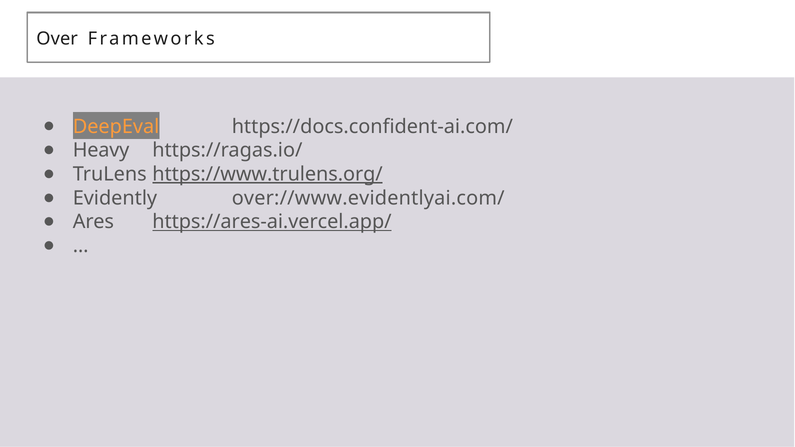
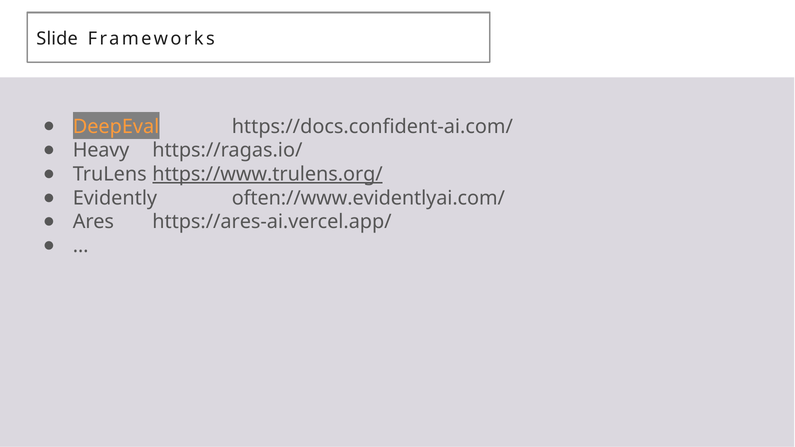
Over: Over -> Slide (57, 39)
over://www.evidentlyai.com/: over://www.evidentlyai.com/ -> often://www.evidentlyai.com/ (368, 198)
https://ares-ai.vercel.app/ underline: present -> none (272, 222)
